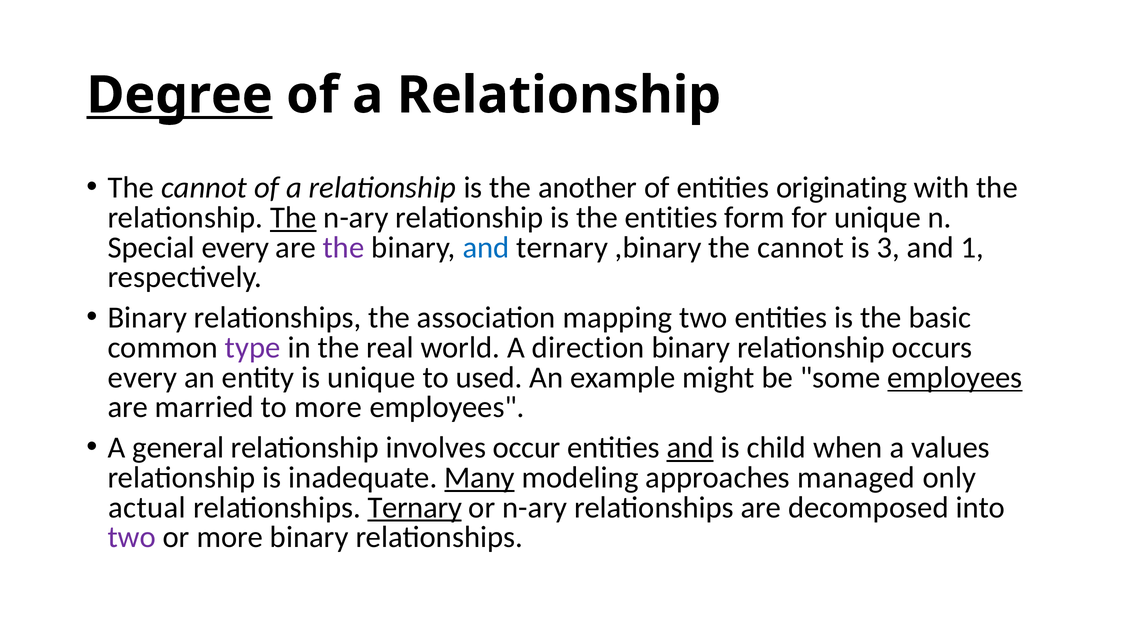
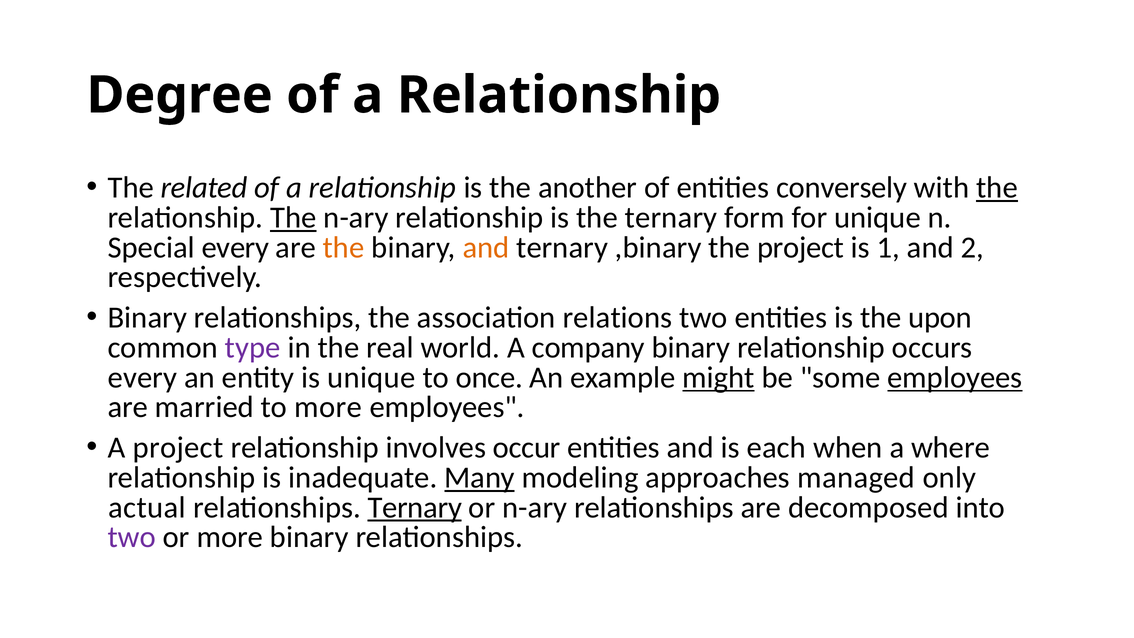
Degree underline: present -> none (180, 95)
cannot: cannot -> related (204, 188)
originating: originating -> conversely (841, 188)
the underline: none -> present (997, 188)
the entities: entities -> ternary (671, 218)
the colour: purple -> orange (344, 247)
and colour: blue -> orange (486, 247)
cannot: cannot -> project (801, 247)
3: 3 -> 1 (888, 247)
1: 1 -> 2 (973, 247)
mapping: mapping -> relations (618, 318)
basic: basic -> upon (940, 318)
direction: direction -> company (588, 348)
used: used -> once (489, 377)
might underline: none -> present (719, 377)
A general: general -> project (178, 448)
and underline: present -> none (690, 448)
child: child -> each (776, 448)
values: values -> where (951, 448)
